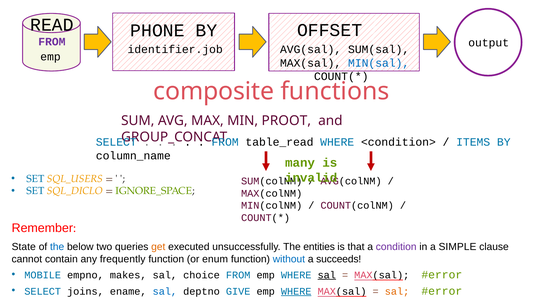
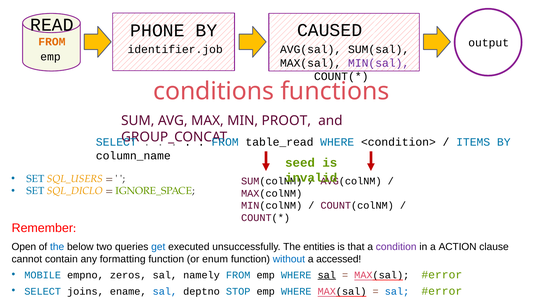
OFFSET: OFFSET -> CAUSED (330, 30)
FROM colour: purple -> orange (52, 42)
MIN(sal colour: blue -> purple (379, 63)
composite: composite -> conditions (214, 91)
many: many -> seed (300, 163)
State: State -> Open (24, 247)
get colour: orange -> blue (158, 247)
SIMPLE: SIMPLE -> ACTION (458, 247)
frequently: frequently -> formatting (123, 259)
succeeds: succeeds -> accessed (339, 259)
makes: makes -> zeros (128, 275)
choice: choice -> namely (202, 275)
GIVE: GIVE -> STOP (238, 292)
WHERE underline: present -> none (296, 292)
sal colour: orange -> blue (397, 292)
